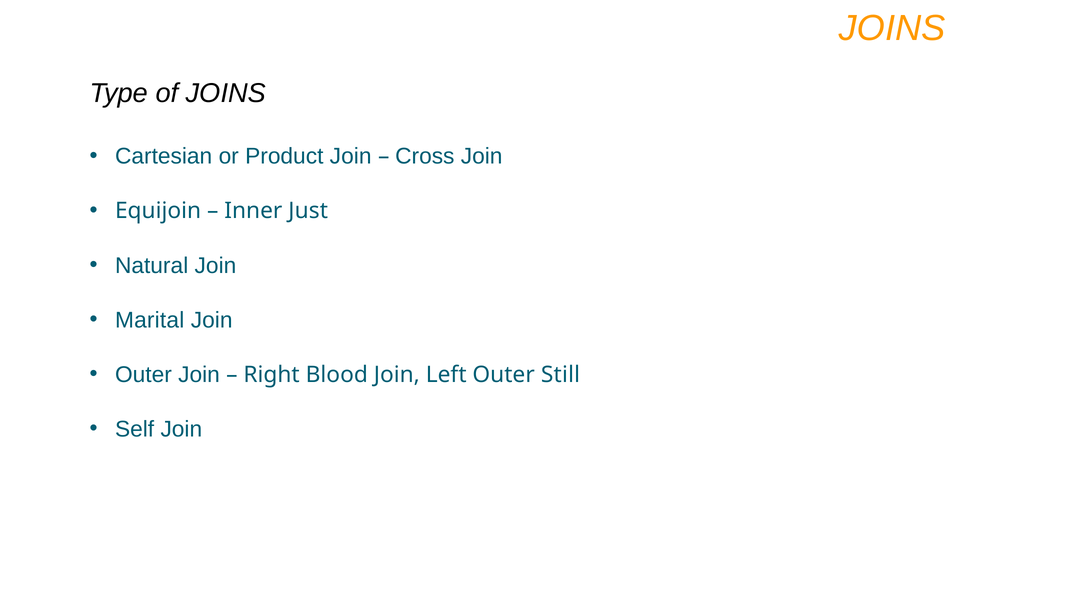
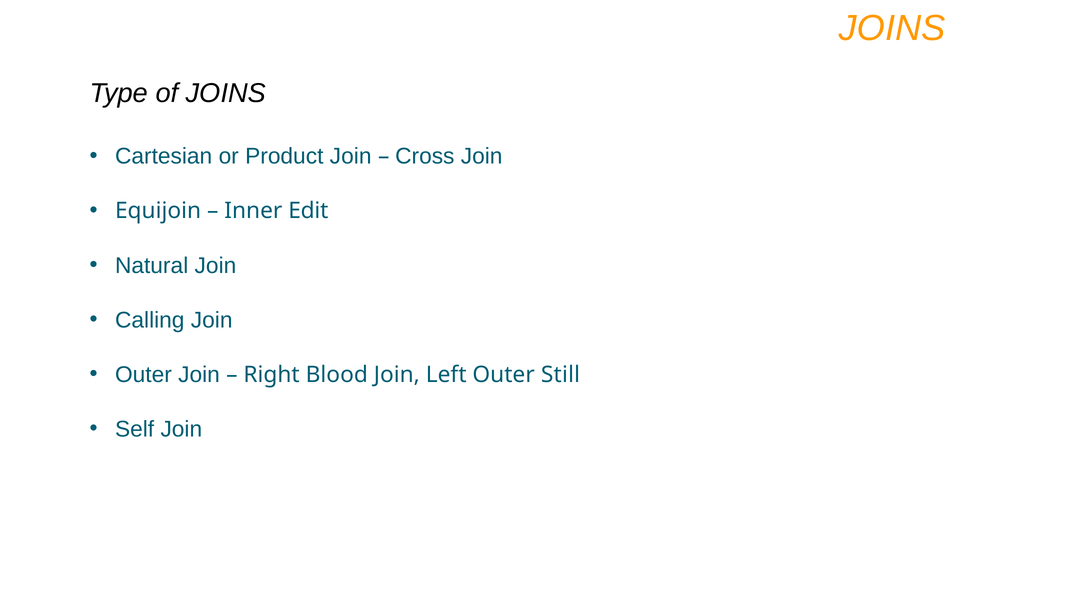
Just: Just -> Edit (308, 211)
Marital: Marital -> Calling (150, 320)
